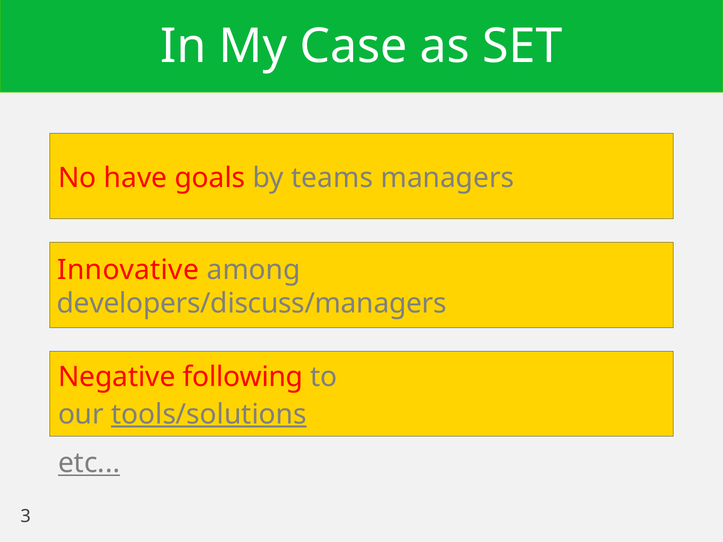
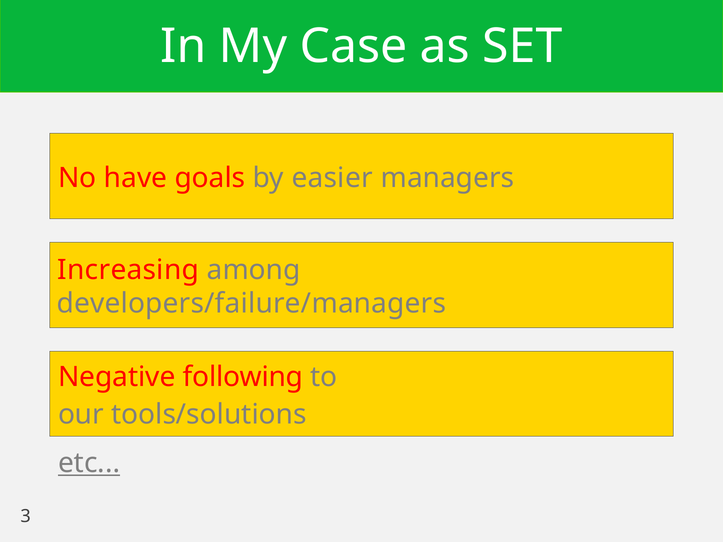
teams: teams -> easier (332, 178)
Innovative: Innovative -> Increasing (128, 270)
developers/discuss/managers: developers/discuss/managers -> developers/failure/managers (252, 304)
tools/solutions underline: present -> none (209, 415)
